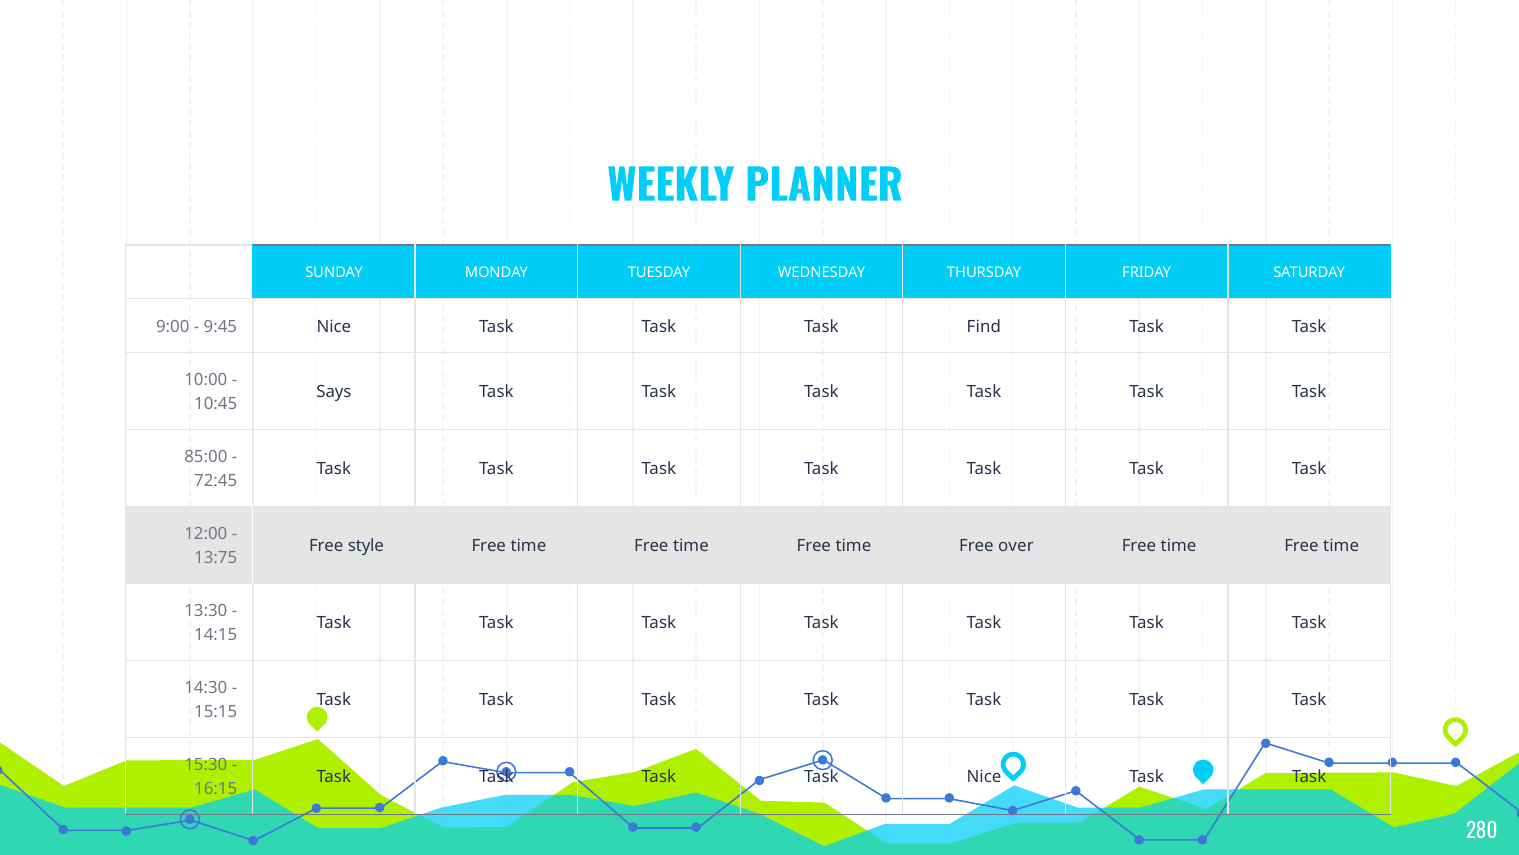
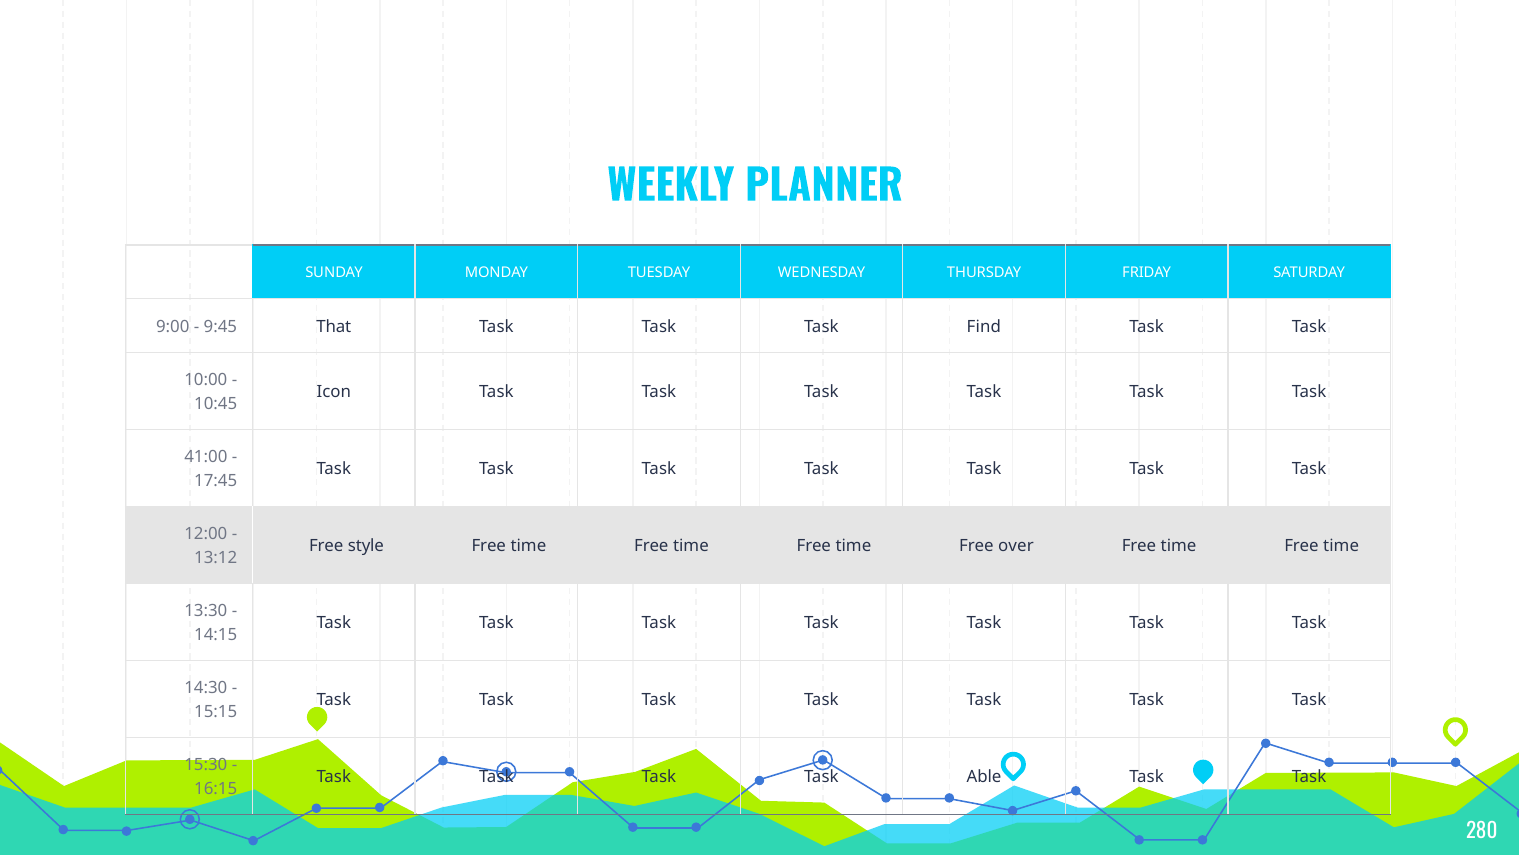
9:45 Nice: Nice -> That (334, 326)
Says: Says -> Icon (334, 392)
85:00: 85:00 -> 41:00 (206, 457)
72:45: 72:45 -> 17:45 (216, 480)
13:75: 13:75 -> 13:12 (216, 557)
Task Nice: Nice -> Able (984, 777)
